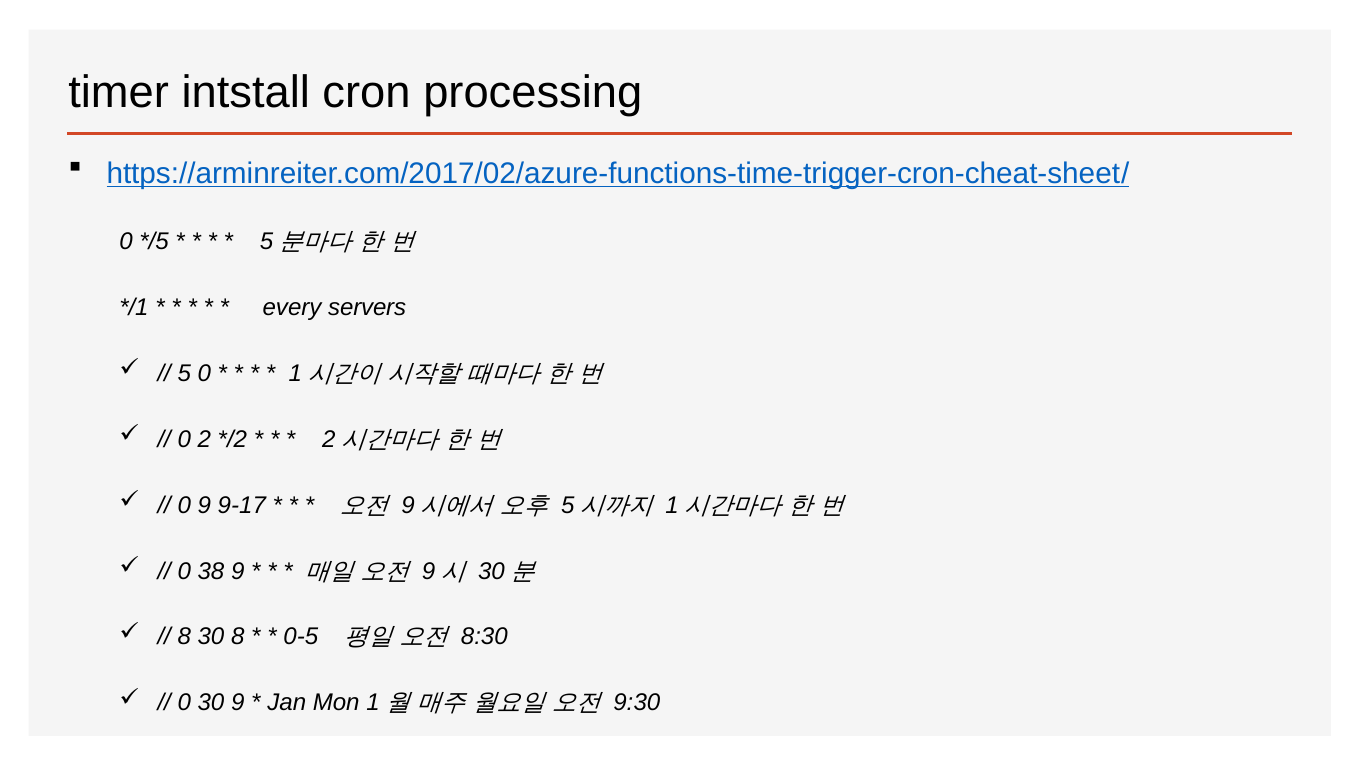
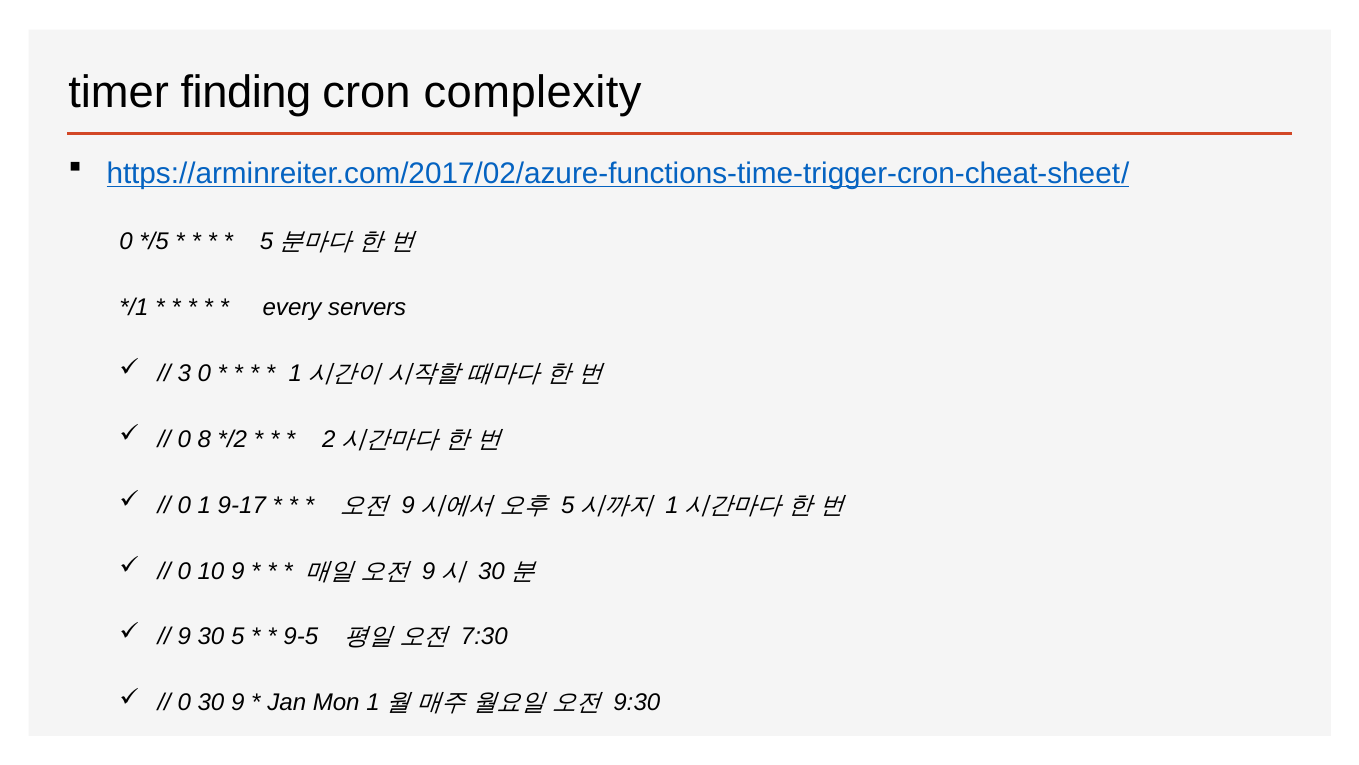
intstall: intstall -> finding (246, 92)
processing: processing -> complexity (533, 92)
5: 5 -> 3 (184, 373)
2: 2 -> 8 (204, 439)
0 9: 9 -> 1 (204, 505)
38: 38 -> 10 (211, 571)
8: 8 -> 9 (184, 637)
30 8: 8 -> 5 (238, 637)
0-5: 0-5 -> 9-5 (301, 637)
8:30: 8:30 -> 7:30 (484, 637)
